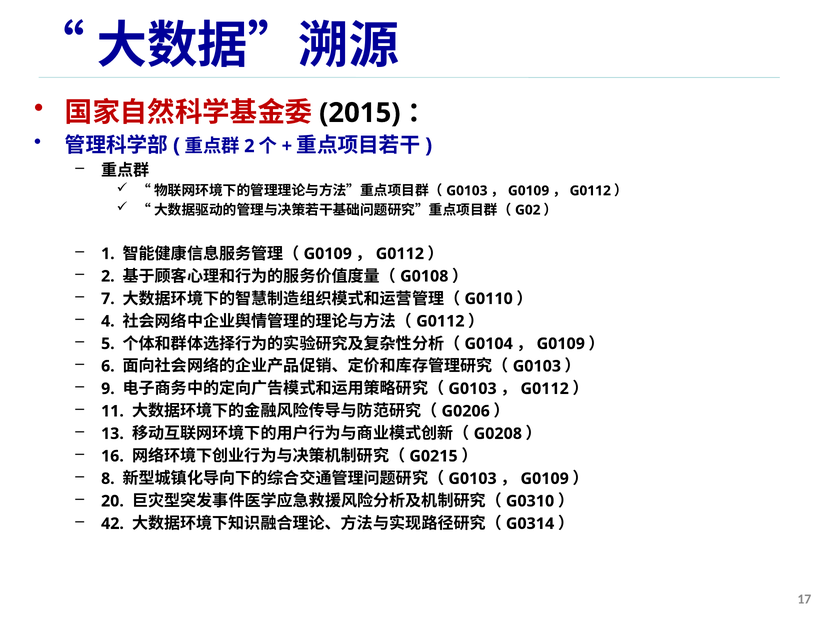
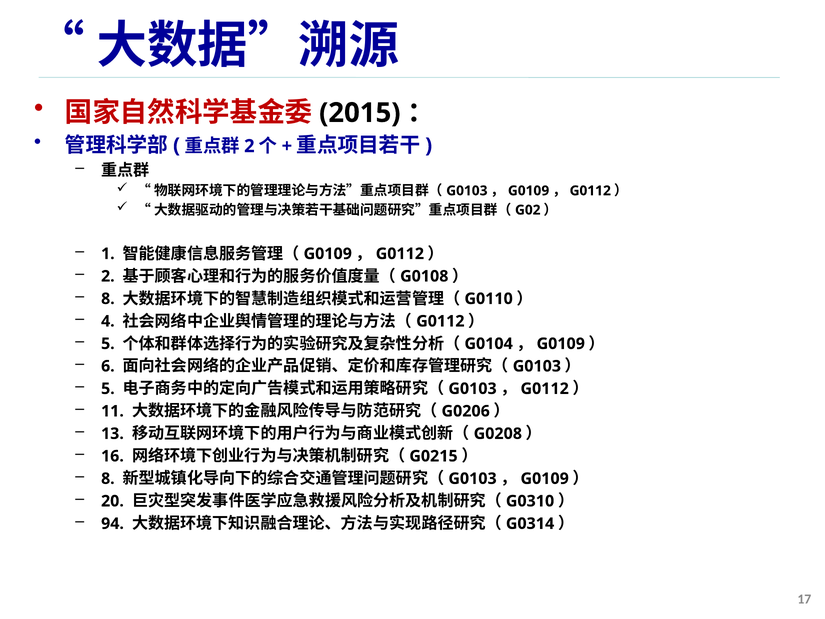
7: 7 -> 8 (108, 299)
9: 9 -> 5 (108, 389)
42: 42 -> 94 (112, 523)
